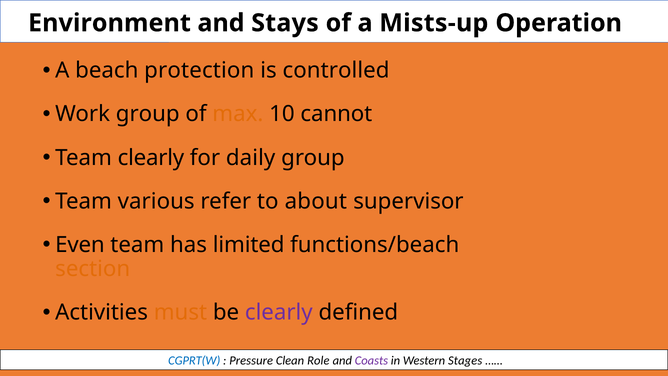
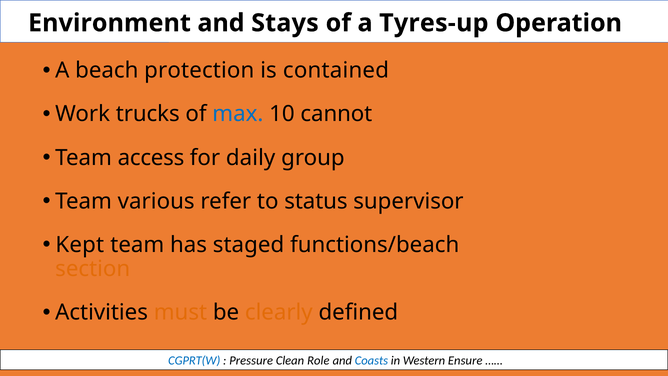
Mists-up: Mists-up -> Tyres-up (434, 23)
controlled: controlled -> contained (336, 71)
Work group: group -> trucks (148, 114)
max colour: orange -> blue (238, 114)
Team clearly: clearly -> access (151, 158)
about: about -> status (316, 201)
Even: Even -> Kept (80, 245)
limited: limited -> staged (249, 245)
clearly colour: purple -> orange (279, 312)
Coasts colour: purple -> blue (371, 360)
Stages: Stages -> Ensure (465, 360)
